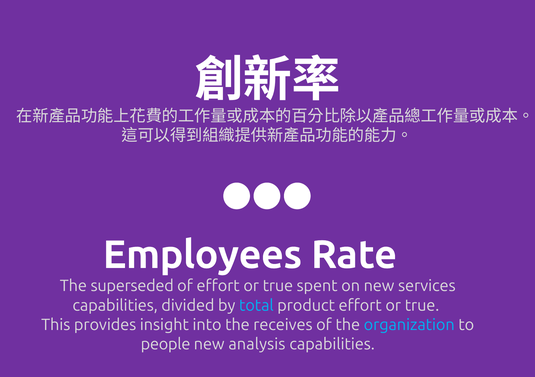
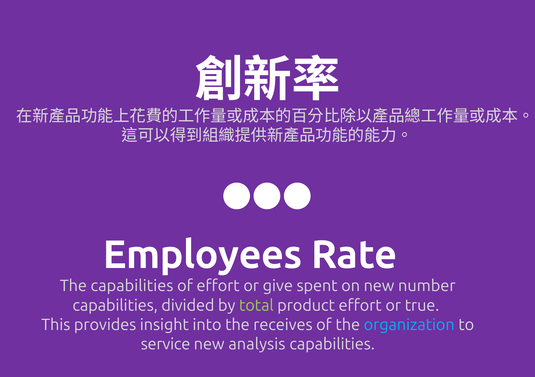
The superseded: superseded -> capabilities (132, 286)
of effort or true: true -> give (278, 286)
services: services -> number (427, 286)
total colour: light blue -> light green (256, 305)
people: people -> service (166, 344)
